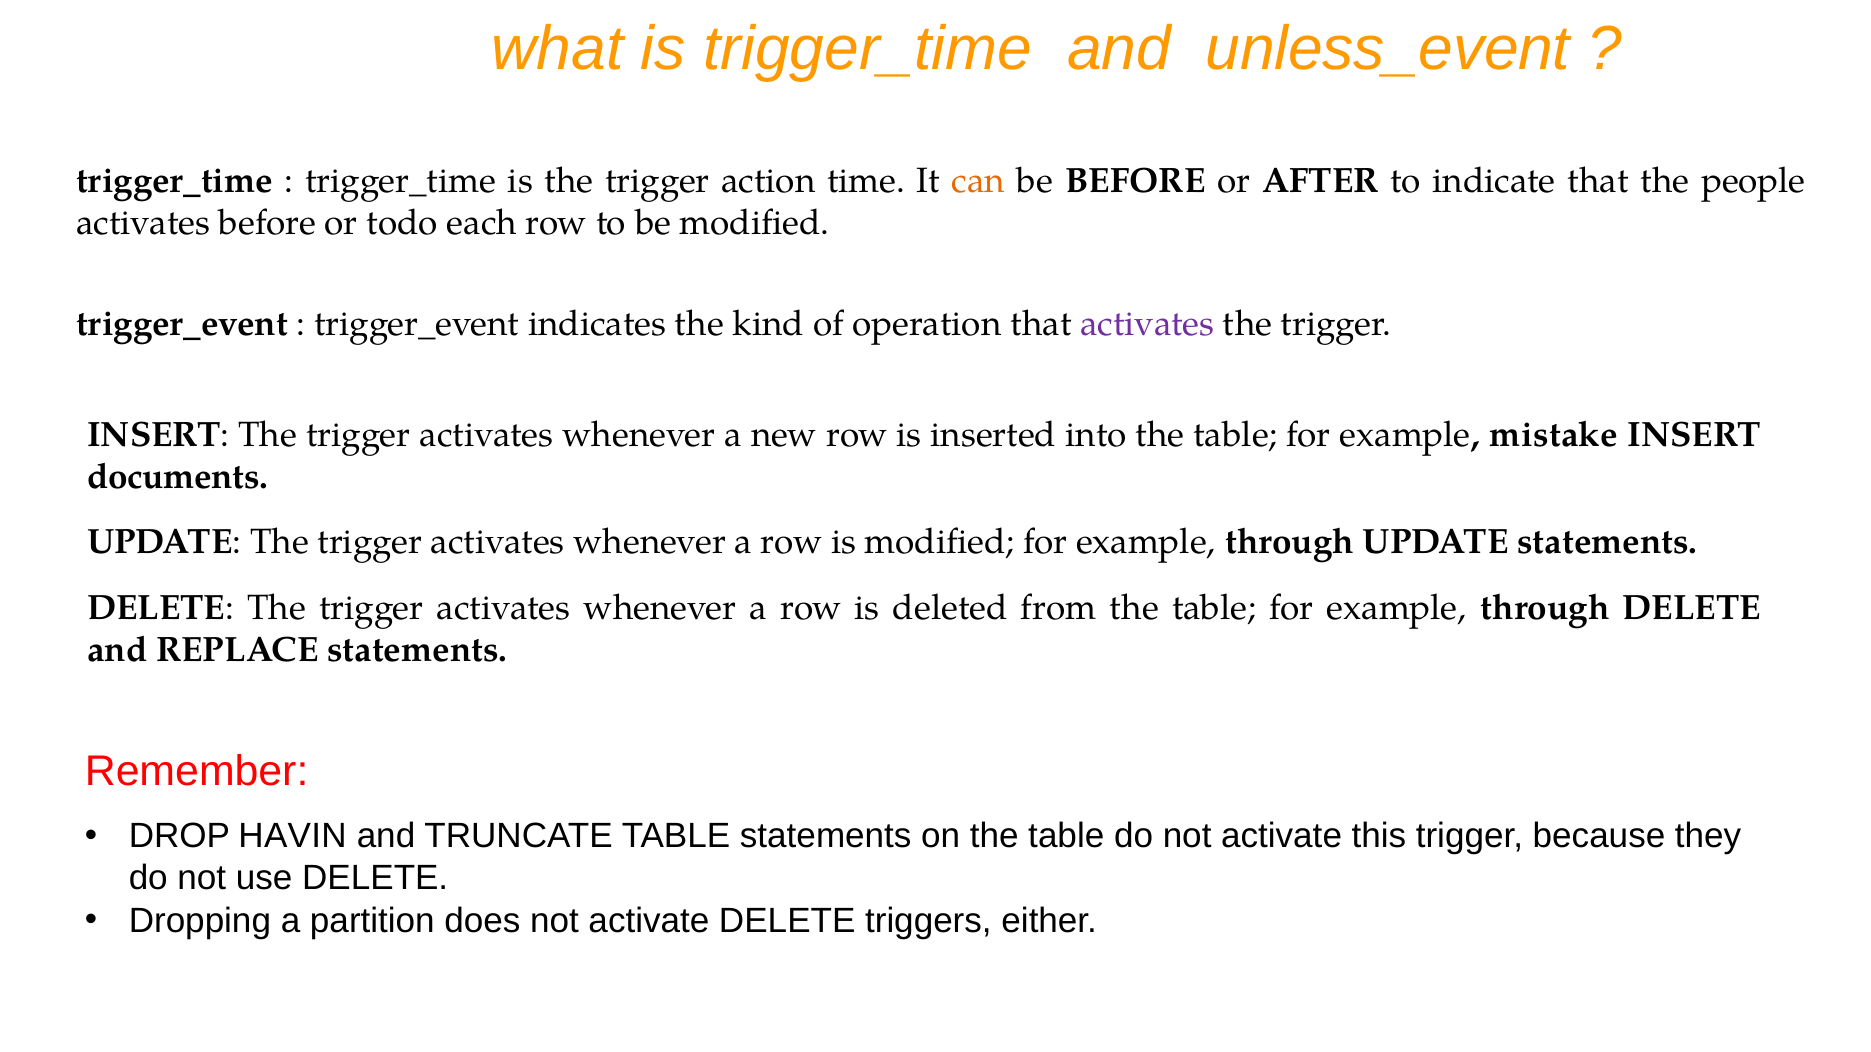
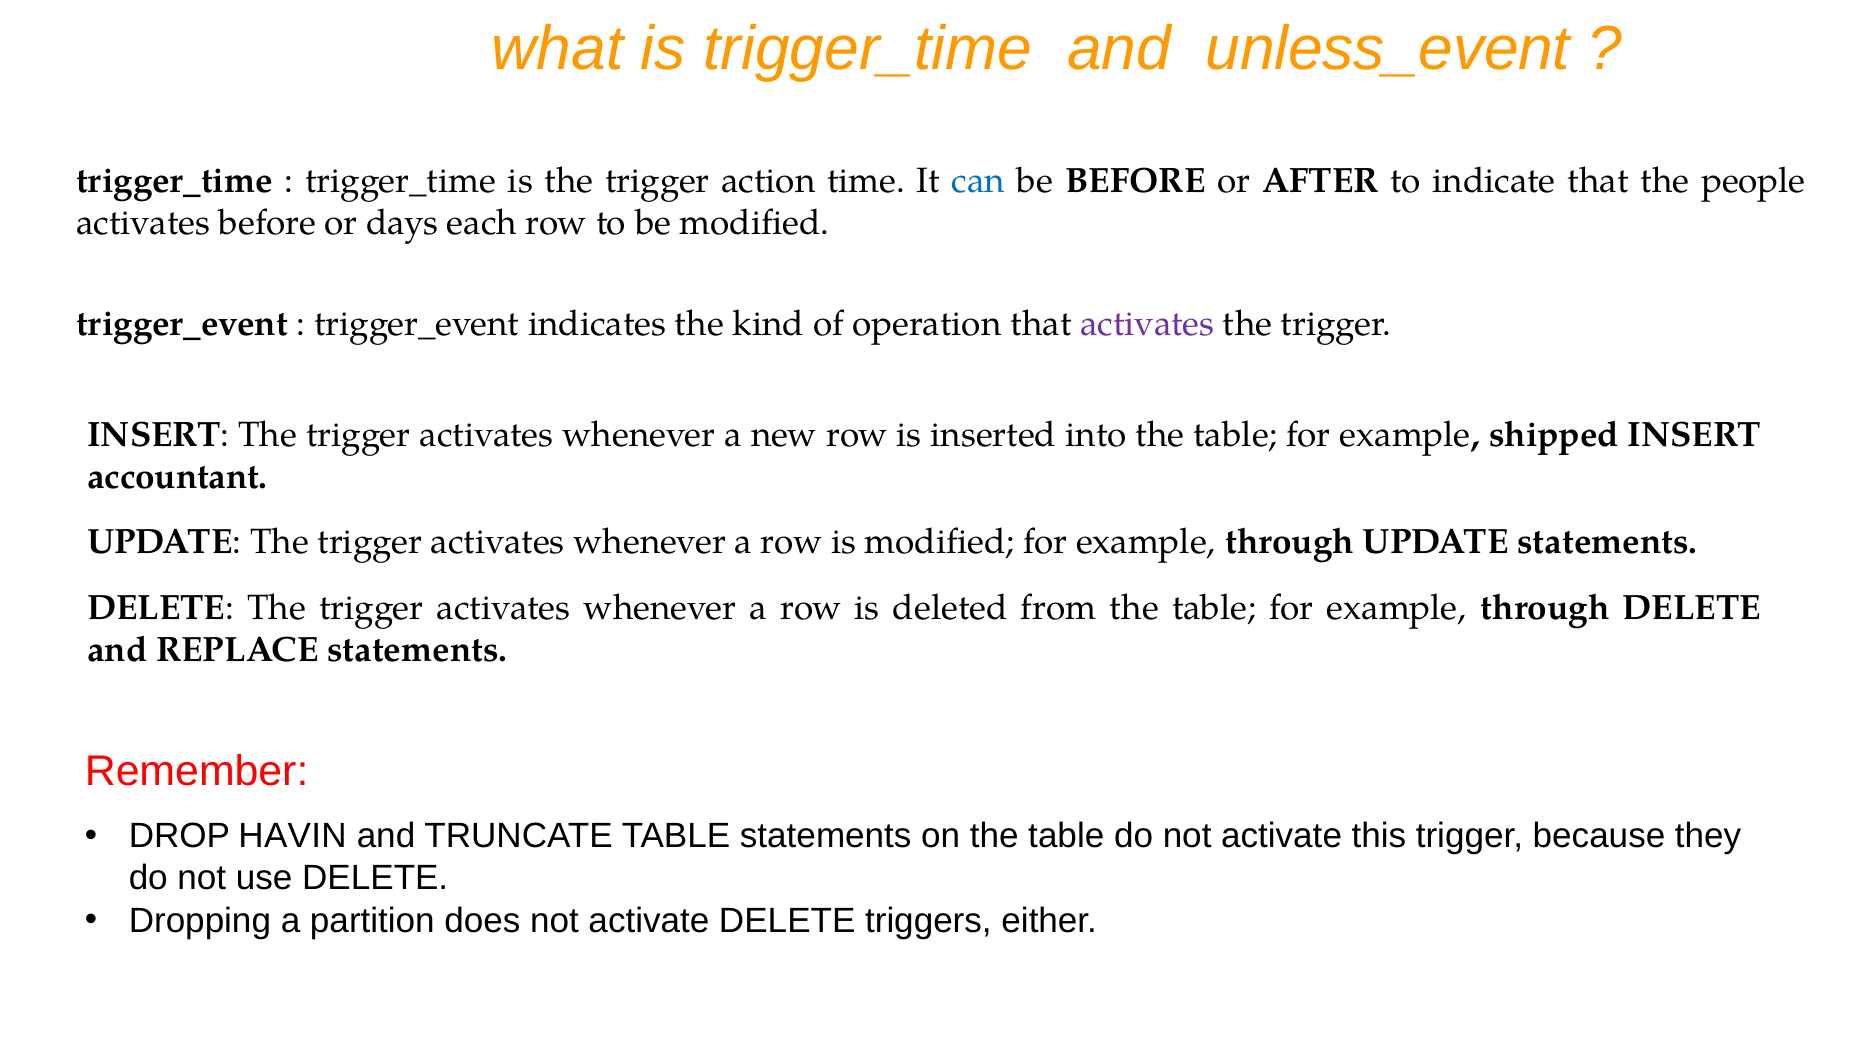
can colour: orange -> blue (978, 181)
todo: todo -> days (402, 223)
mistake: mistake -> shipped (1554, 435)
documents: documents -> accountant (177, 477)
